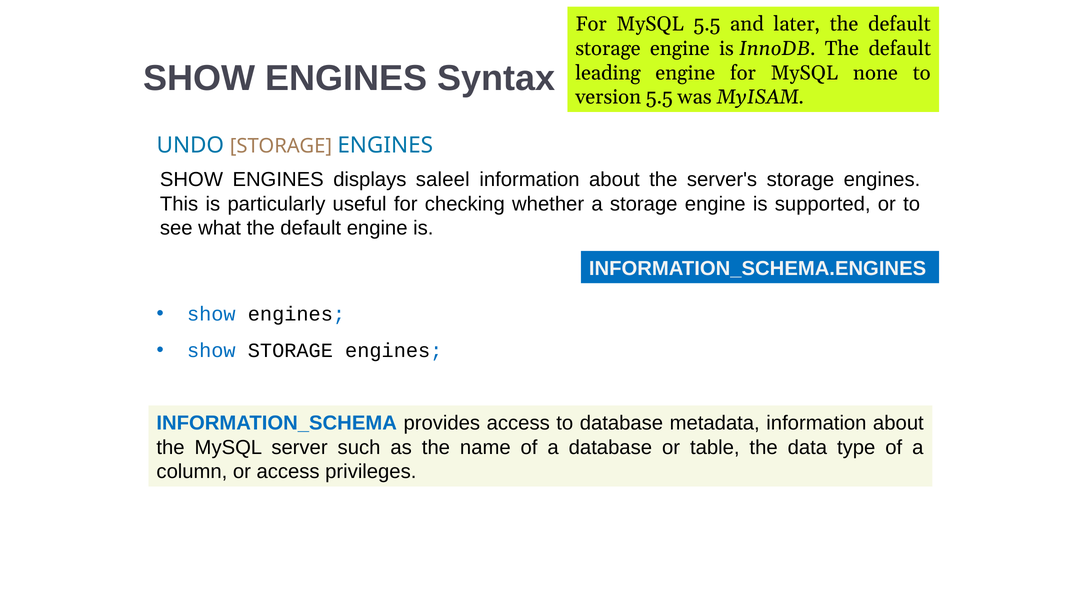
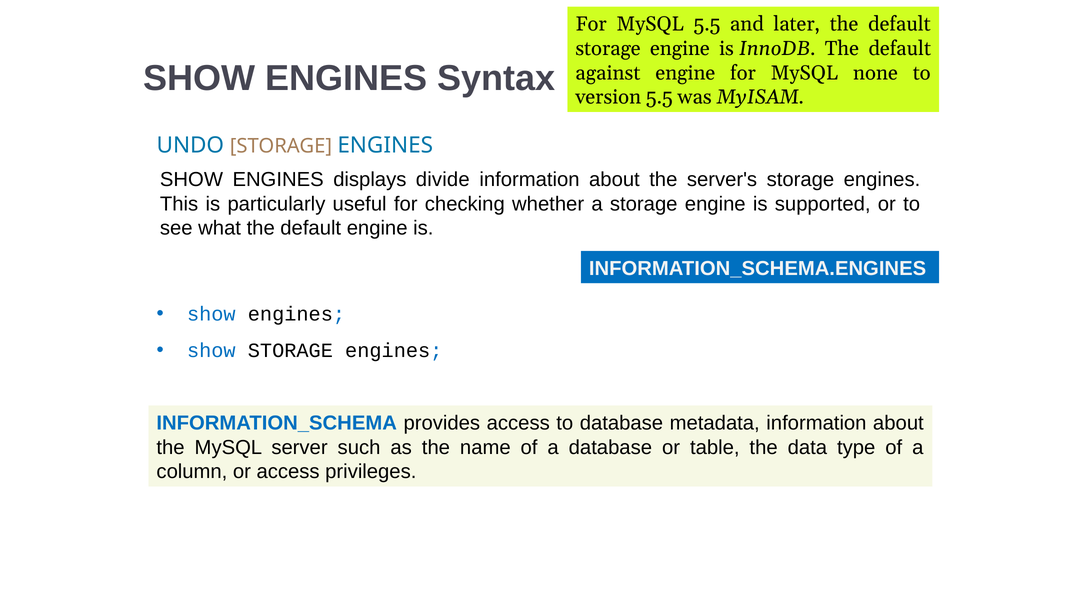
leading: leading -> against (608, 73)
saleel: saleel -> divide (443, 180)
